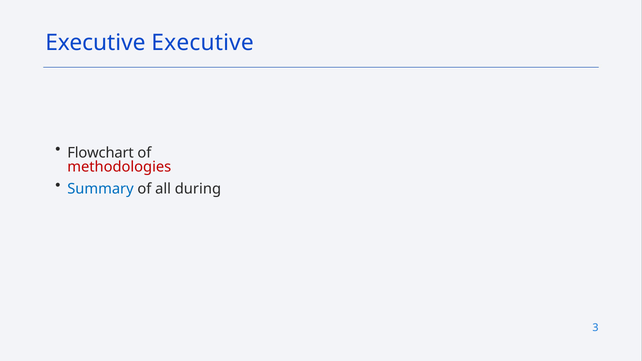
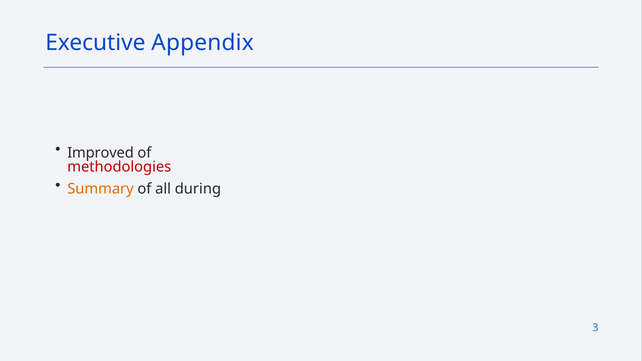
Executive Executive: Executive -> Appendix (203, 43)
Flowchart: Flowchart -> Improved (101, 153)
Summary colour: blue -> orange (100, 189)
